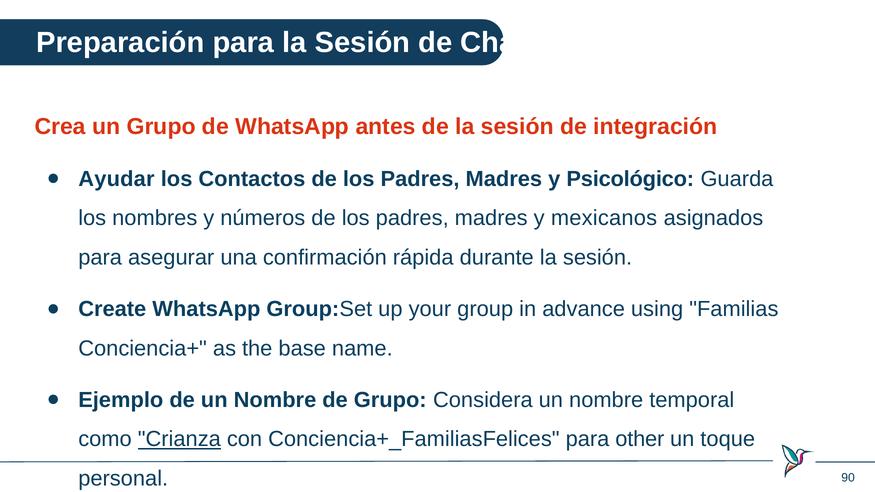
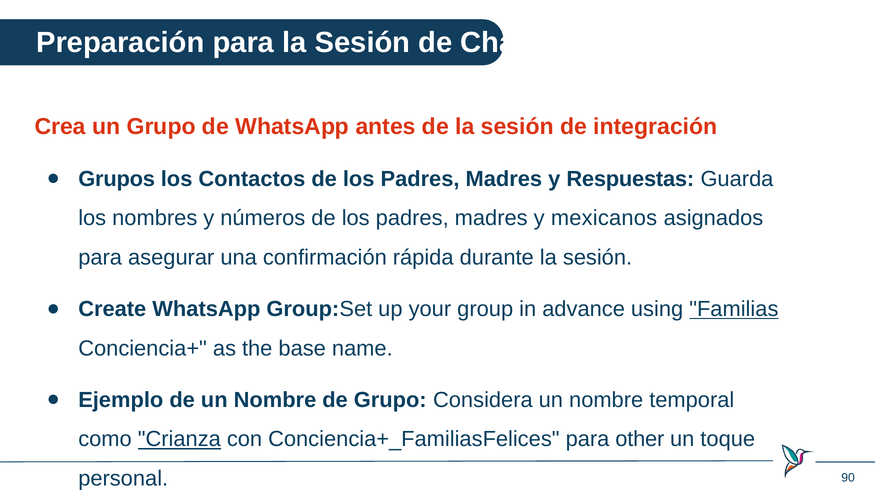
Ayudar: Ayudar -> Grupos (117, 179)
Psicológico: Psicológico -> Respuestas (630, 179)
Familias underline: none -> present (734, 309)
